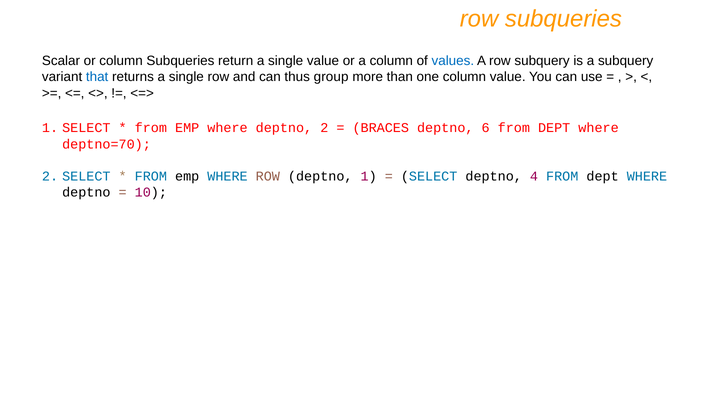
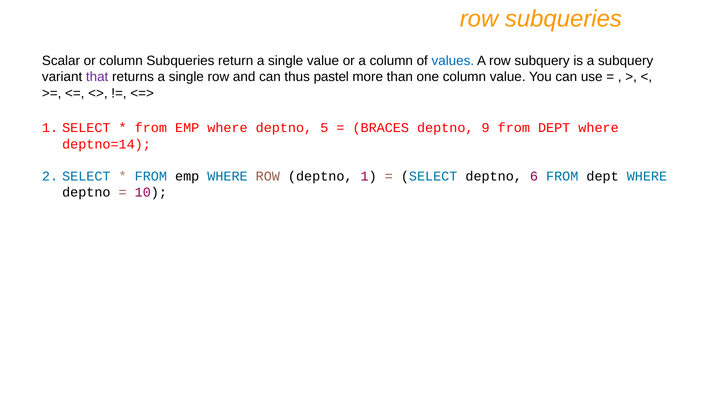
that colour: blue -> purple (97, 77)
group: group -> pastel (331, 77)
deptno 2: 2 -> 5 (324, 128)
6: 6 -> 9 (486, 128)
deptno=70: deptno=70 -> deptno=14 (107, 144)
4: 4 -> 6 (534, 177)
